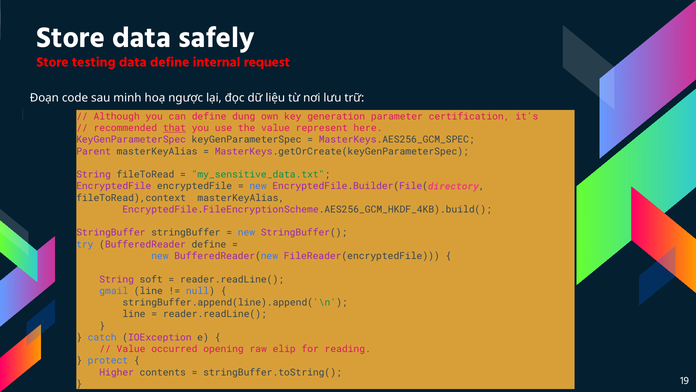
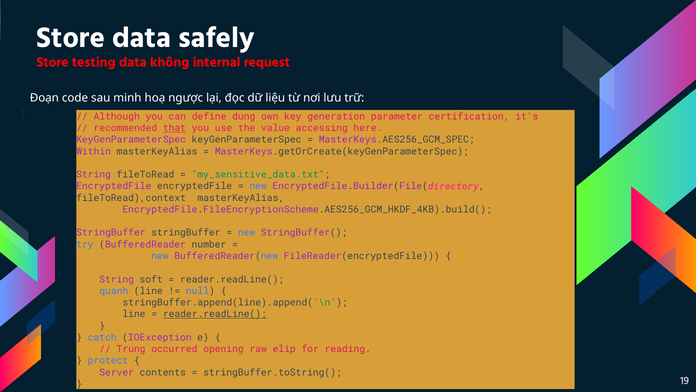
data define: define -> không (170, 62)
represent: represent -> accessing (322, 128)
Parent: Parent -> Within (94, 151)
BufferedReader define: define -> number (209, 244)
gmail: gmail -> quanh (114, 291)
reader.readLine( underline: none -> present (215, 314)
Value: Value -> Trung (131, 349)
Higher: Higher -> Server (117, 372)
